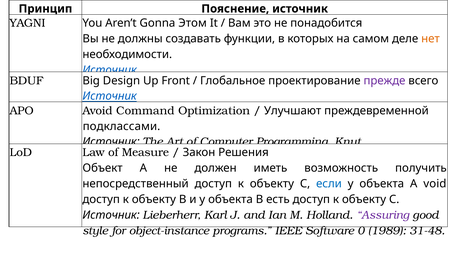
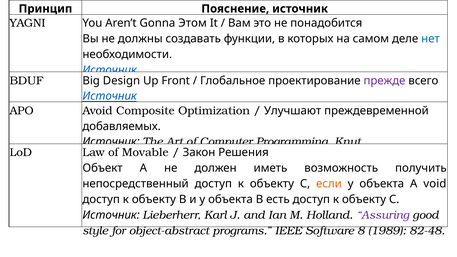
нет colour: orange -> blue (430, 39)
Command: Command -> Composite (145, 111)
подклассами: подклассами -> добавляемых (122, 126)
Measure: Measure -> Movable (145, 153)
если colour: blue -> orange (329, 184)
object-instance: object-instance -> object-abstract (169, 231)
0: 0 -> 8 (361, 231)
31-48: 31-48 -> 82-48 (427, 231)
